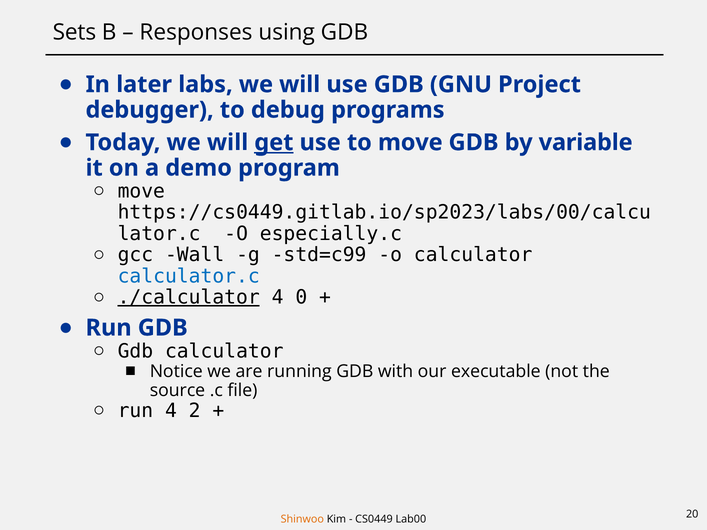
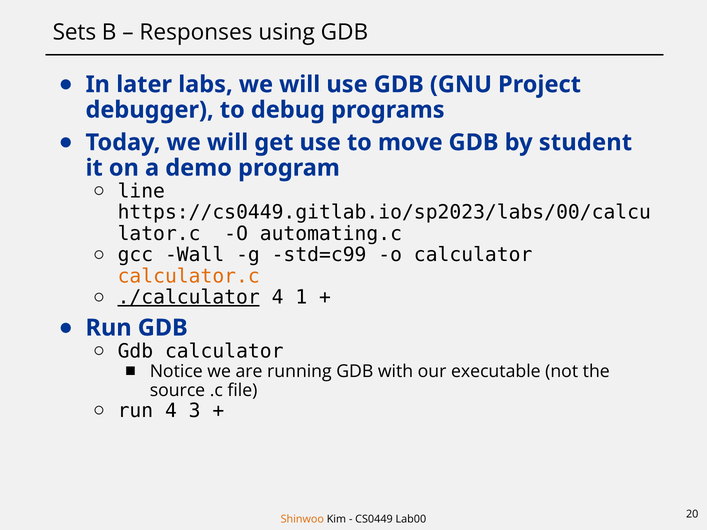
get underline: present -> none (274, 142)
variable: variable -> student (585, 142)
move: move -> line (141, 191)
especially.c: especially.c -> automating.c (331, 234)
calculator.c colour: blue -> orange (189, 276)
0: 0 -> 1 (301, 297)
2: 2 -> 3 (195, 411)
